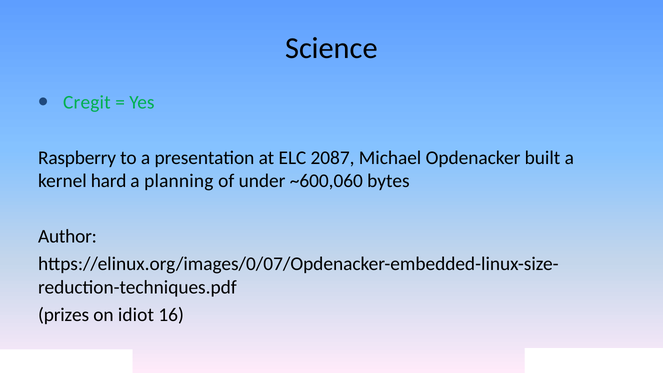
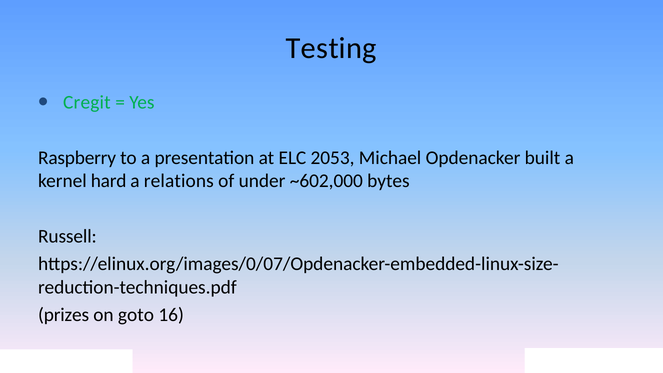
Science: Science -> Testing (331, 48)
2087: 2087 -> 2053 (333, 158)
planning: planning -> relations (179, 181)
~600,060: ~600,060 -> ~602,000 (326, 181)
Author: Author -> Russell (67, 236)
idiot: idiot -> goto (136, 315)
